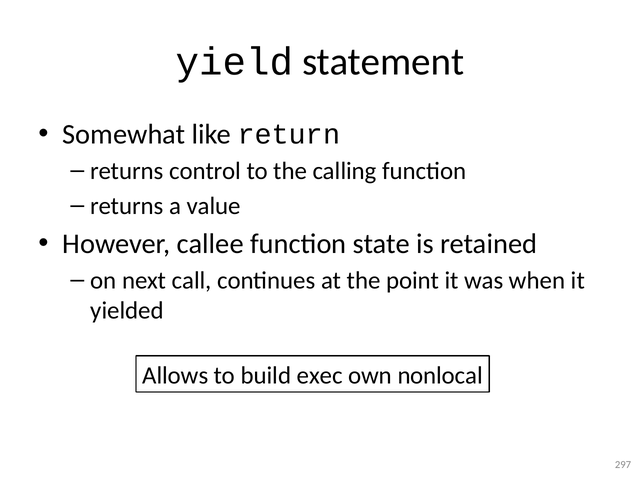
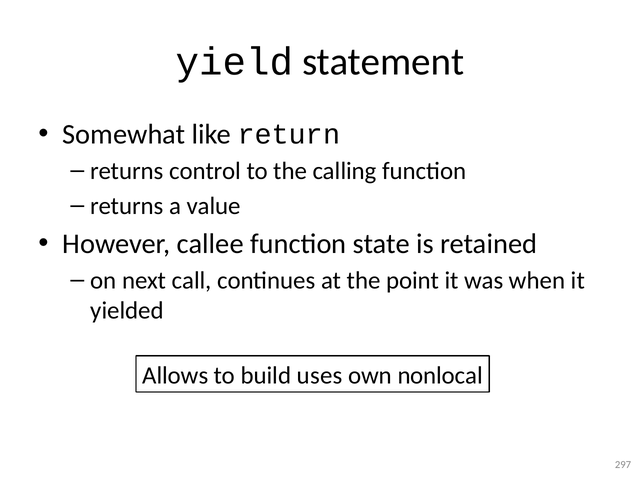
exec: exec -> uses (320, 376)
